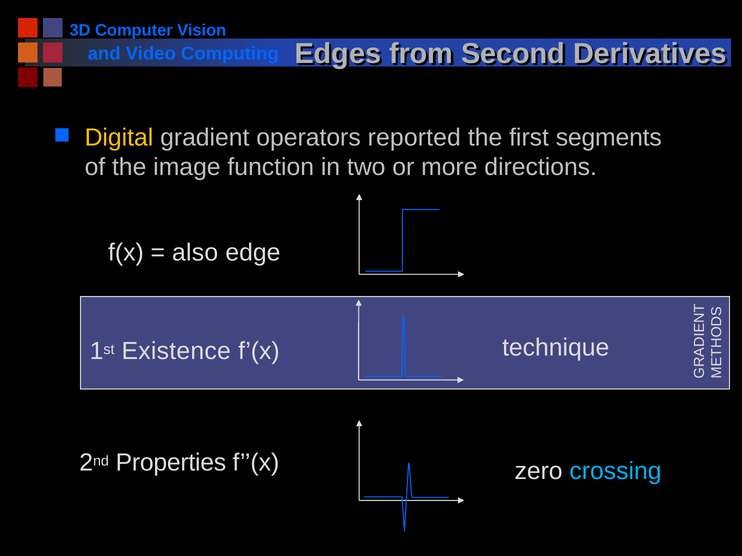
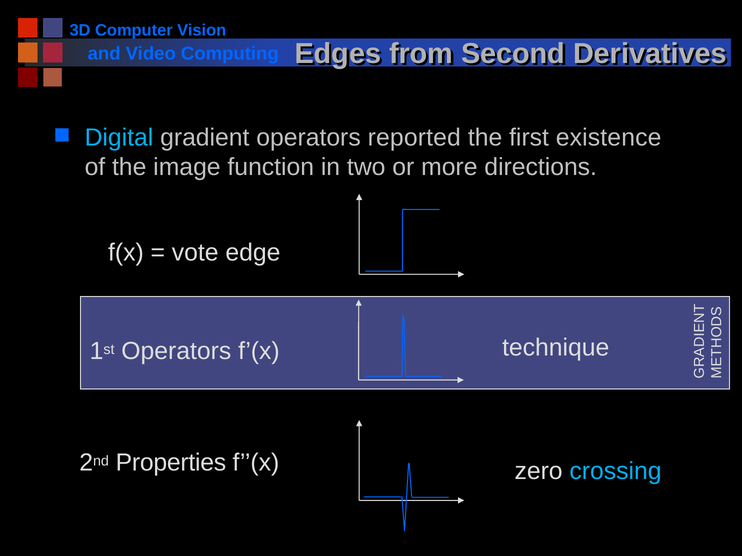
Digital colour: yellow -> light blue (119, 138)
segments: segments -> existence (609, 138)
also: also -> vote (195, 253)
Existence: Existence -> Operators (176, 352)
